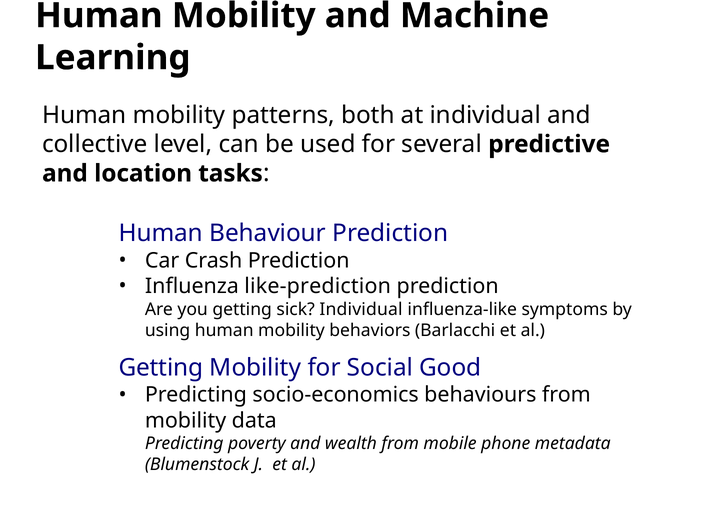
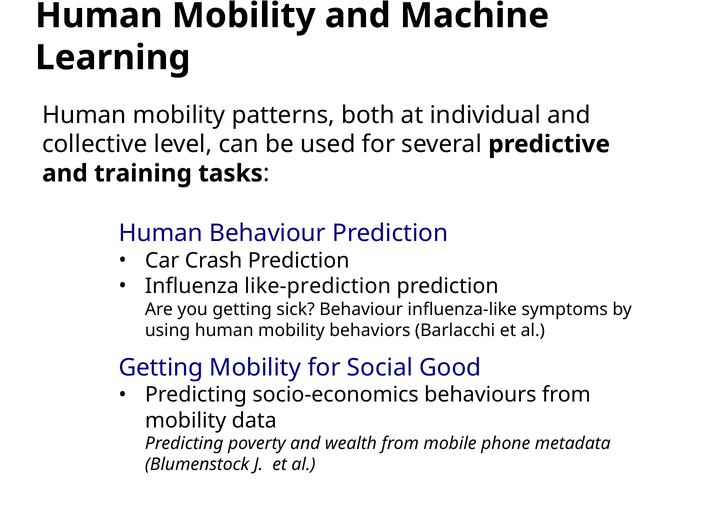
location: location -> training (143, 174)
sick Individual: Individual -> Behaviour (361, 310)
